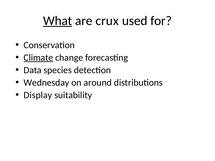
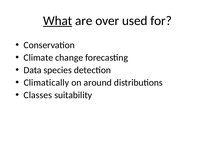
crux: crux -> over (107, 21)
Climate underline: present -> none (38, 58)
Wednesday: Wednesday -> Climatically (46, 83)
Display: Display -> Classes (38, 95)
